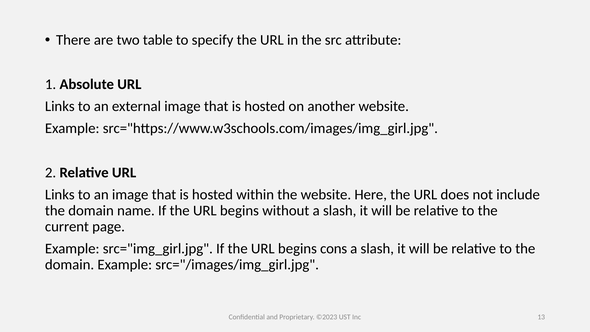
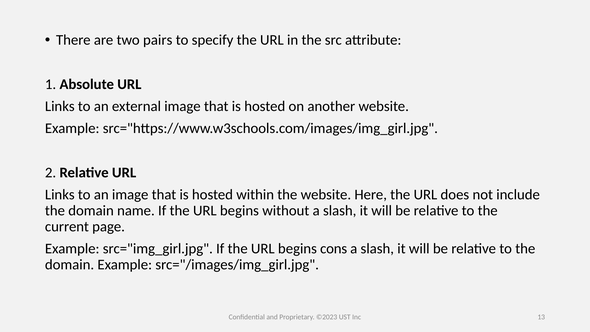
table: table -> pairs (158, 40)
